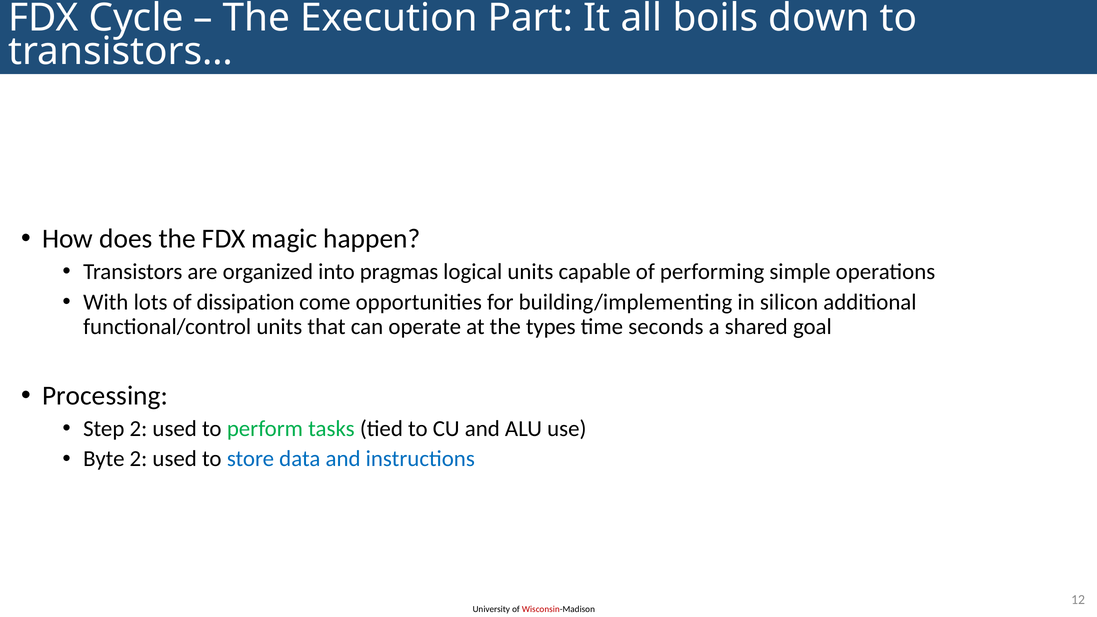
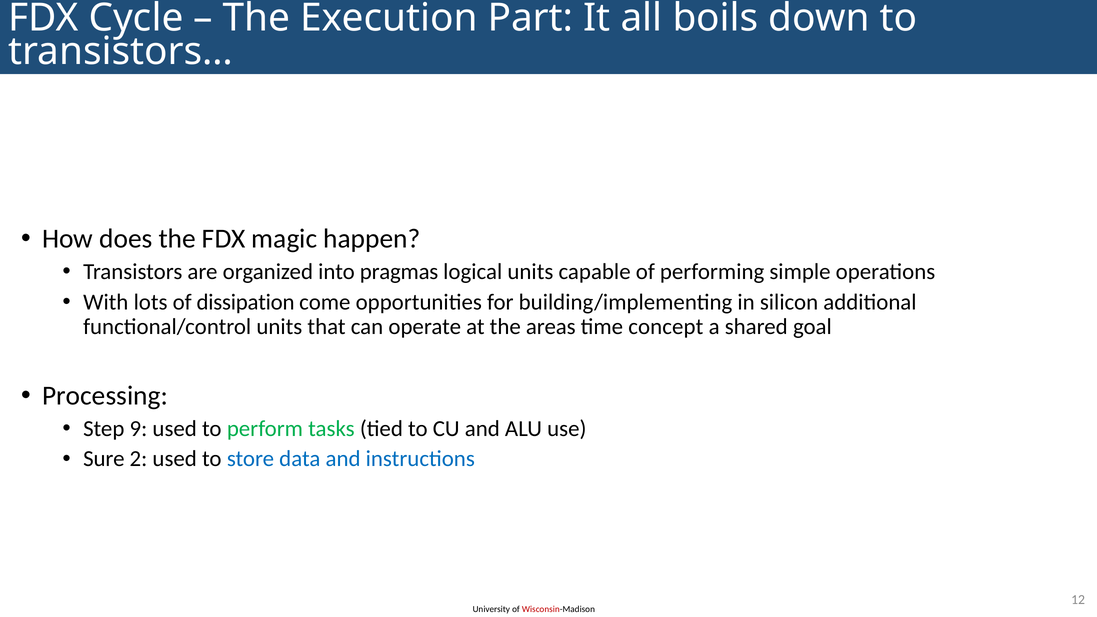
types: types -> areas (551, 327)
seconds: seconds -> concept (666, 327)
Step 2: 2 -> 9 (138, 429)
Byte: Byte -> Sure (104, 459)
